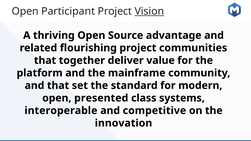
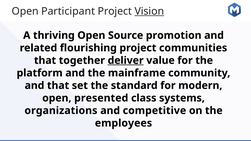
advantage: advantage -> promotion (174, 35)
deliver underline: none -> present (126, 61)
interoperable: interoperable -> organizations (61, 111)
innovation: innovation -> employees (123, 123)
